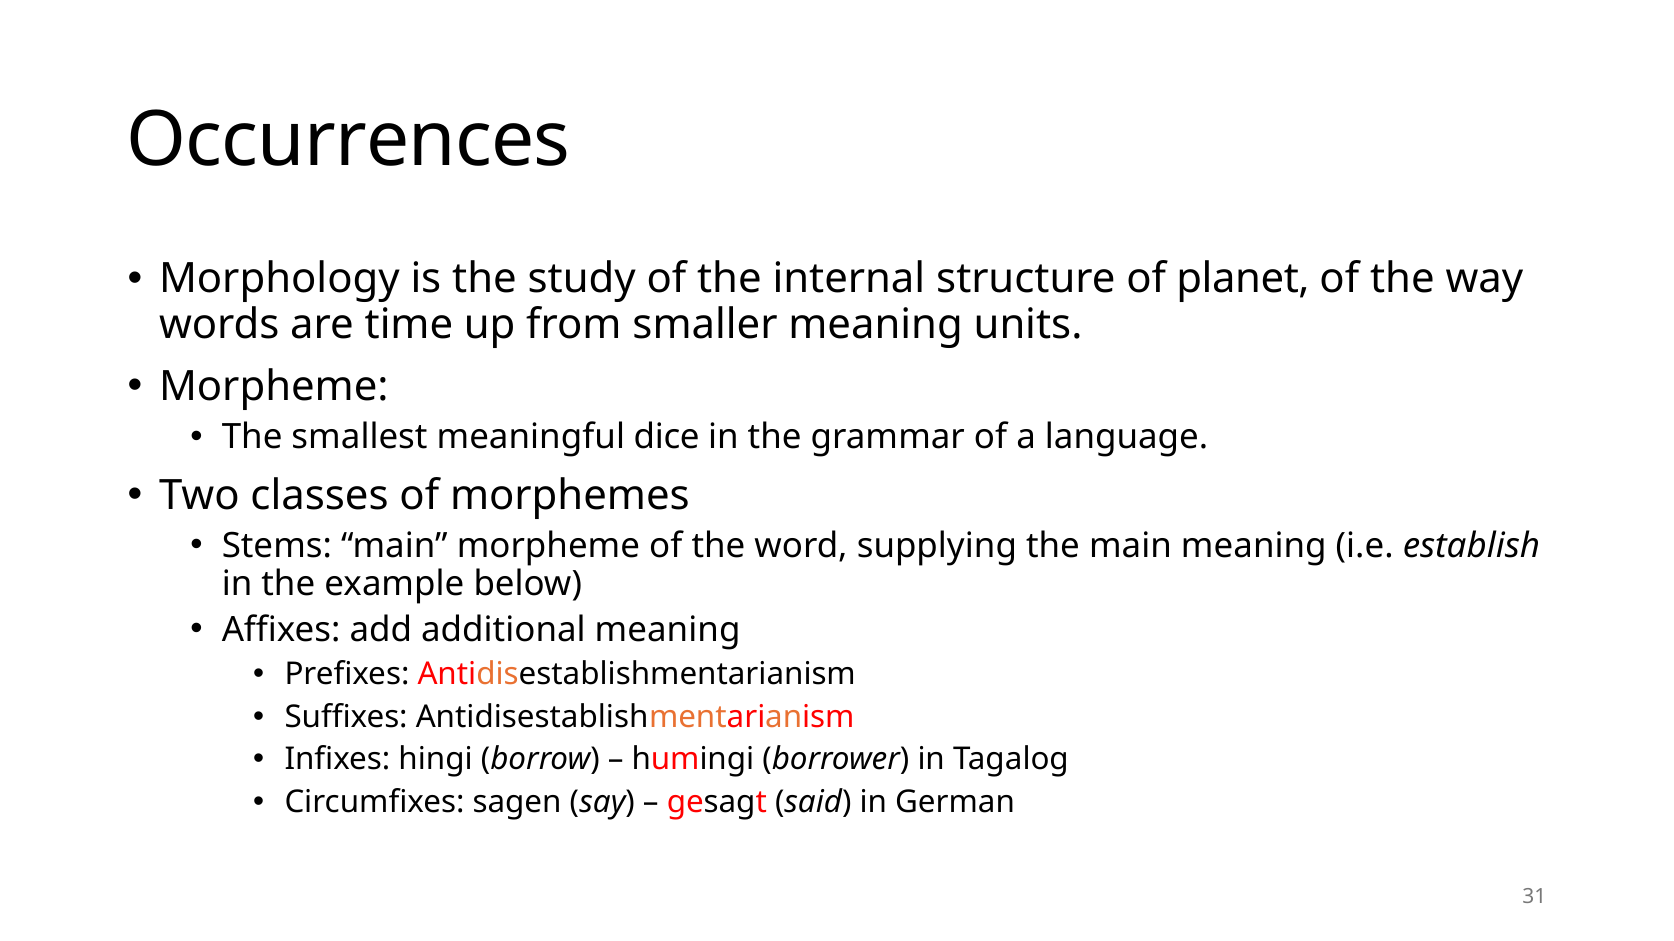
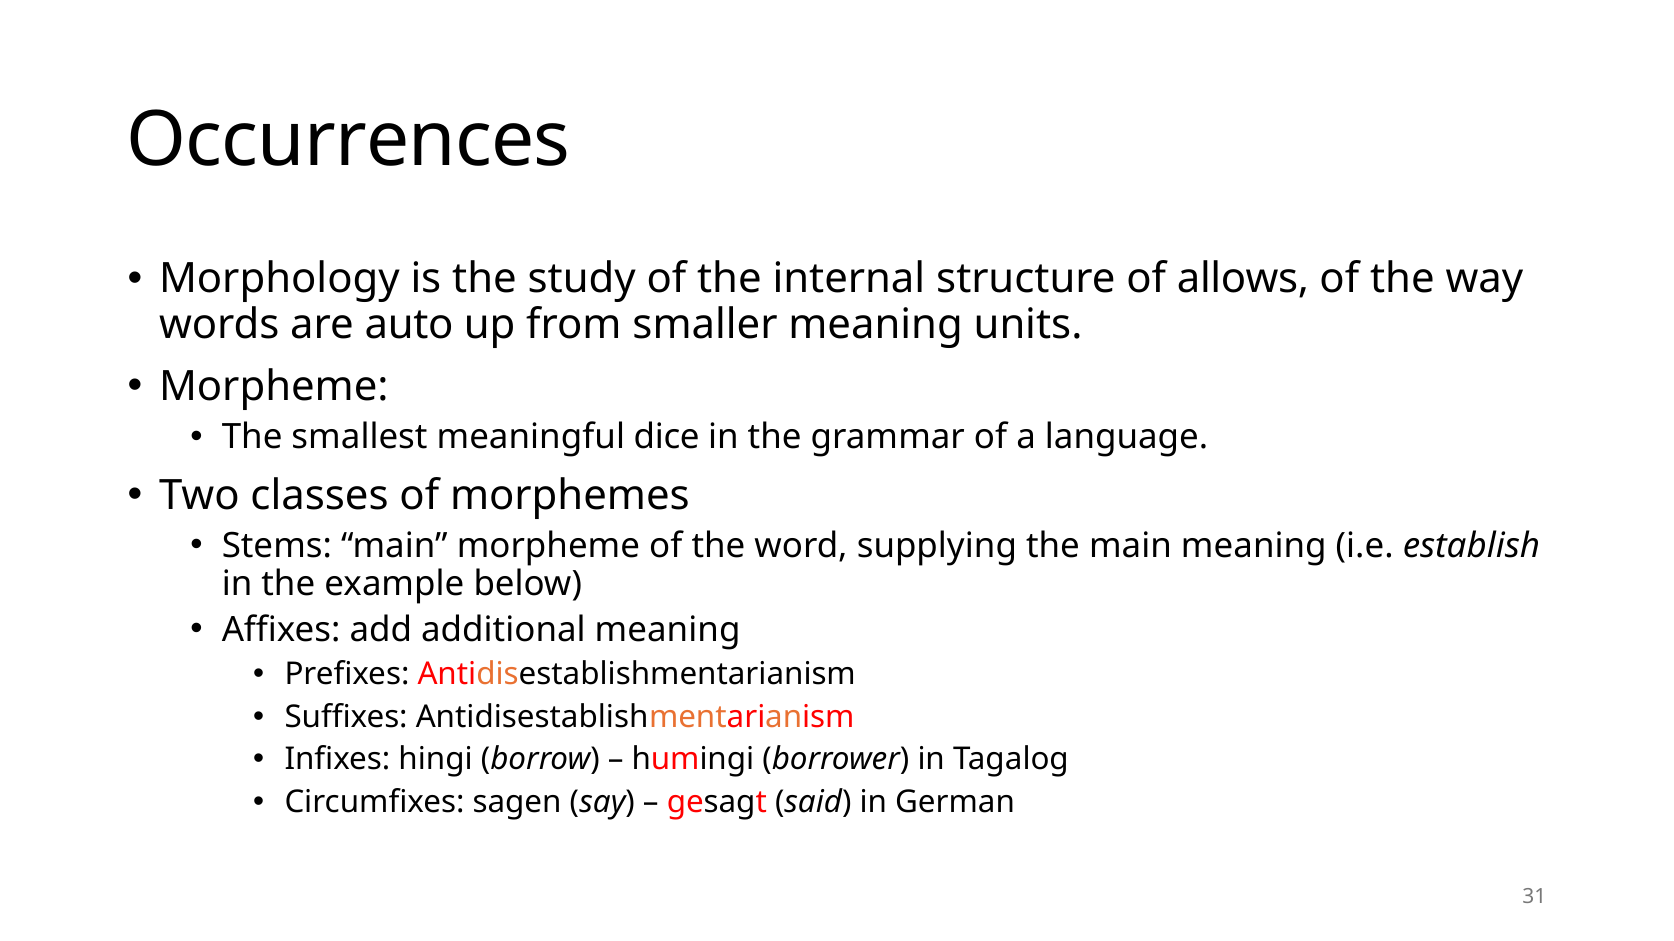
planet: planet -> allows (1243, 279)
time: time -> auto (409, 324)
